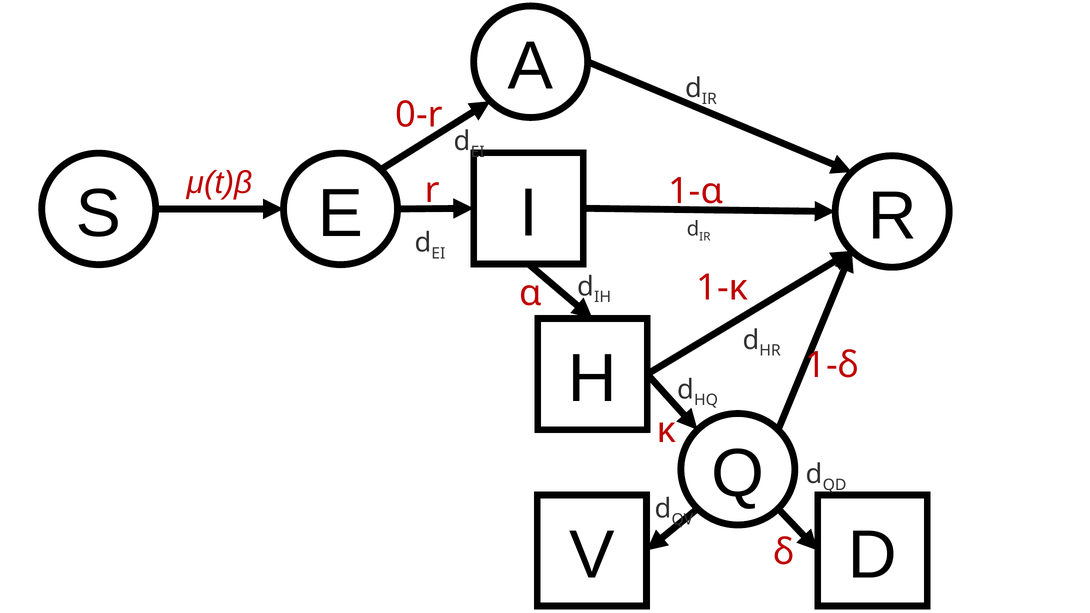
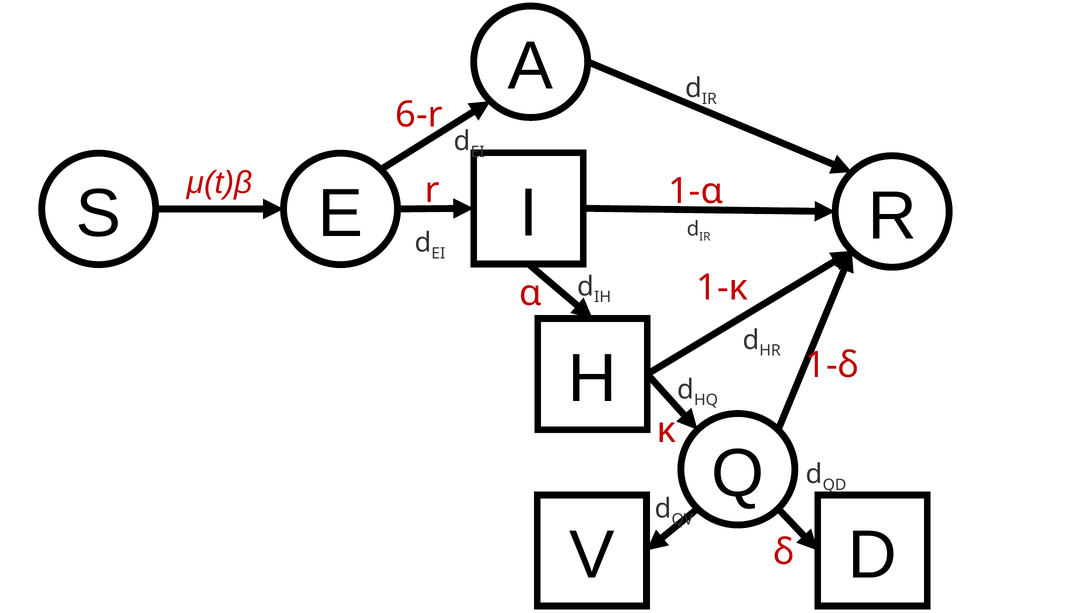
0-r: 0-r -> 6-r (419, 115)
